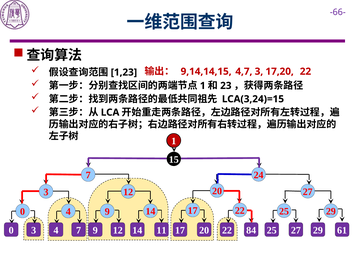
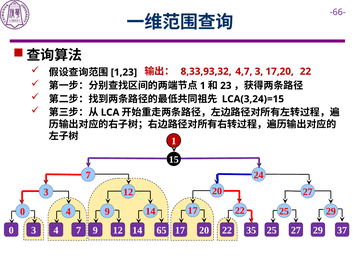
9,14,14,15: 9,14,14,15 -> 8,33,93,32 (206, 71)
11: 11 -> 65 (161, 230)
84: 84 -> 35 (251, 230)
61: 61 -> 37 (342, 230)
